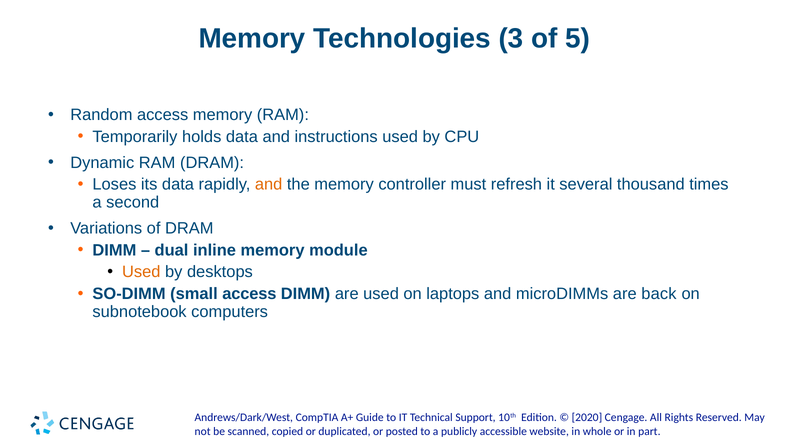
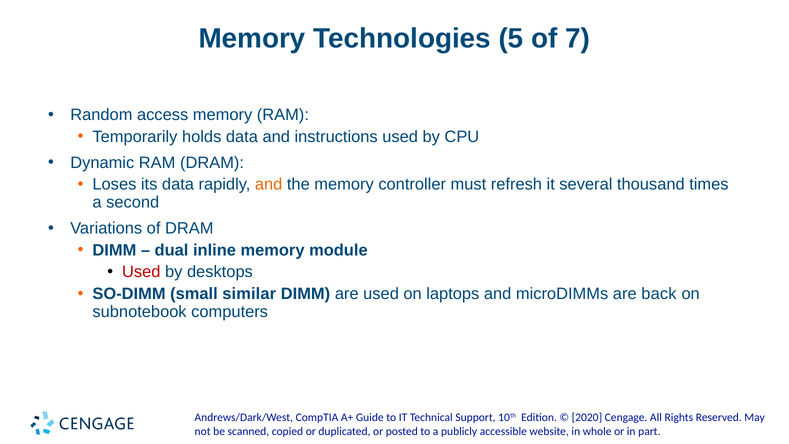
3: 3 -> 5 (511, 39)
5: 5 -> 7 (578, 39)
Used colour: orange -> red (141, 272)
small access: access -> similar (249, 294)
